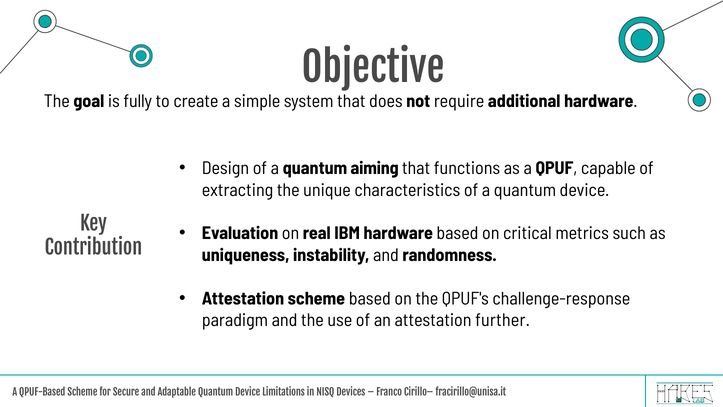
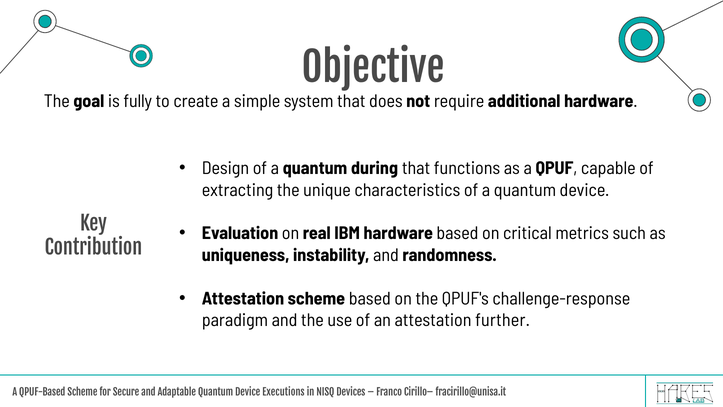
aiming: aiming -> during (374, 168)
Limitations: Limitations -> Executions (283, 392)
